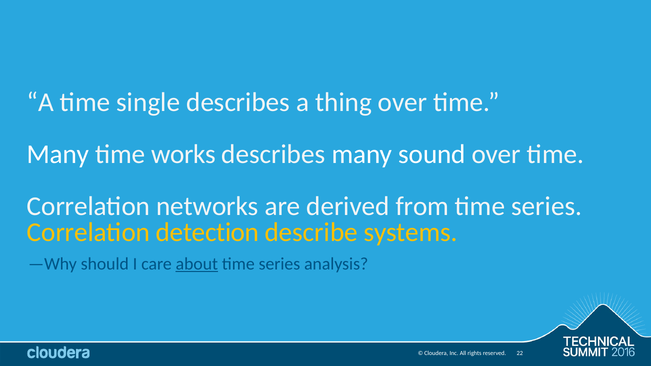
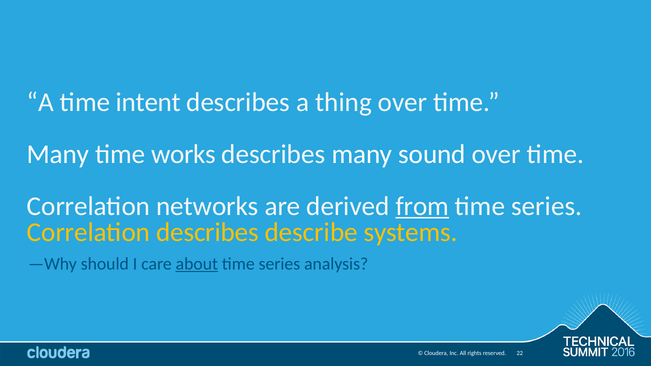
single: single -> intent (148, 102)
from underline: none -> present (422, 207)
Correlation detection: detection -> describes (207, 233)
